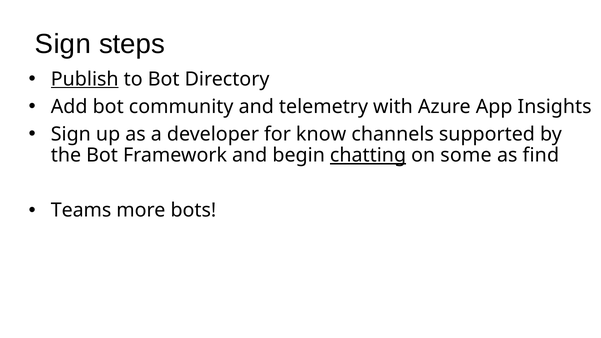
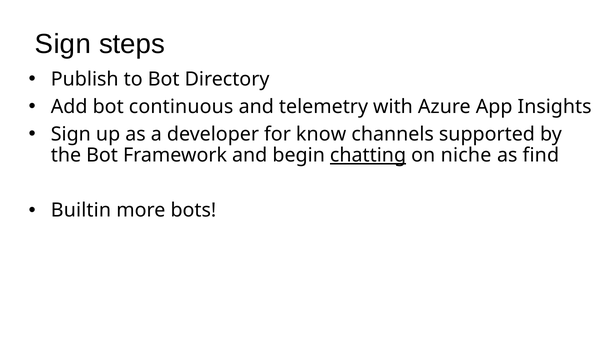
Publish underline: present -> none (85, 79)
community: community -> continuous (181, 107)
some: some -> niche (466, 155)
Teams: Teams -> Builtin (81, 210)
